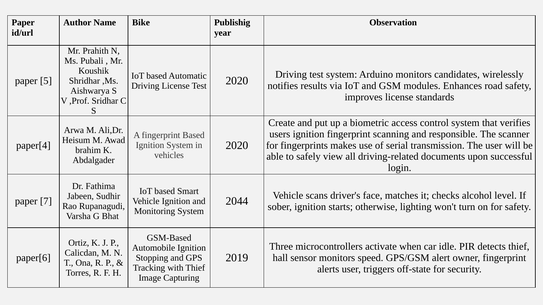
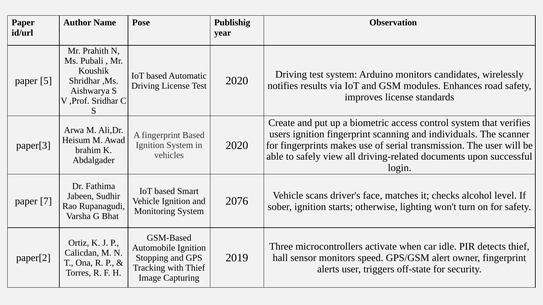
Bike: Bike -> Pose (141, 23)
responsible: responsible -> individuals (453, 134)
paper[4: paper[4 -> paper[3 (33, 146)
2044: 2044 -> 2076 (237, 201)
paper[6: paper[6 -> paper[2 (33, 258)
